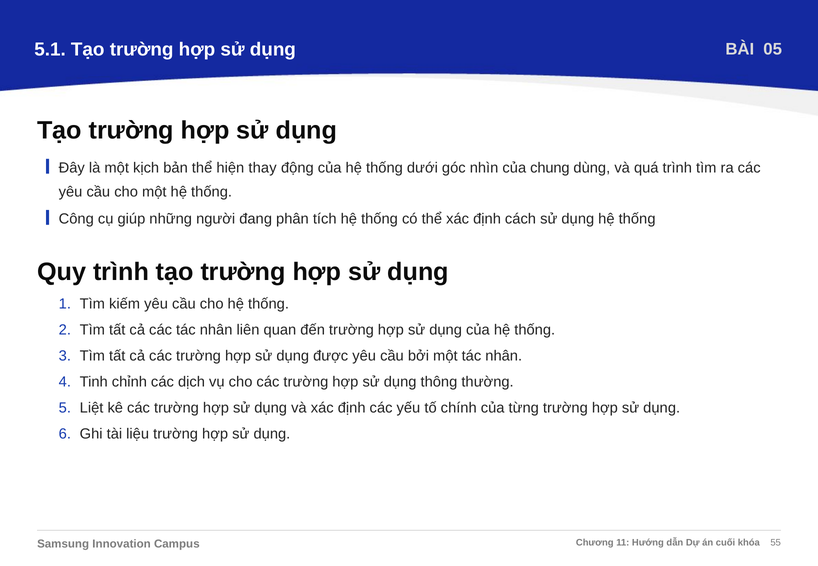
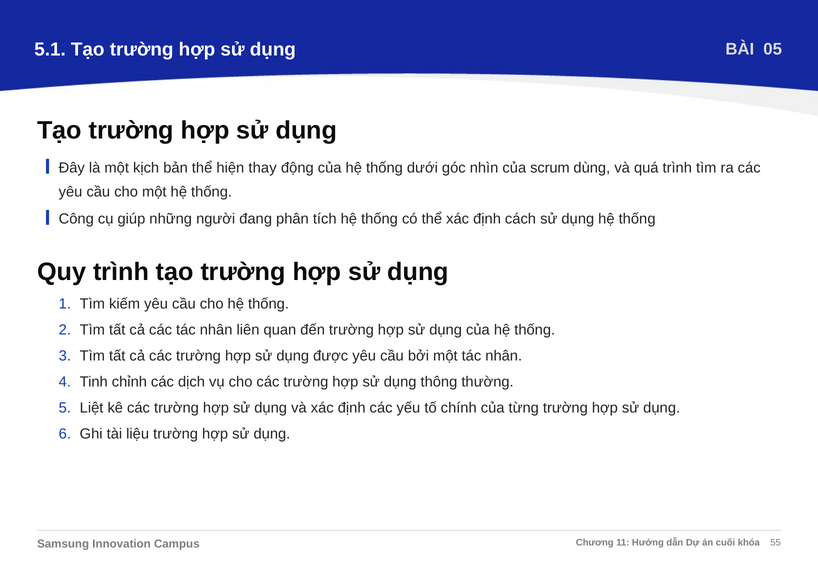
chung: chung -> scrum (550, 168)
